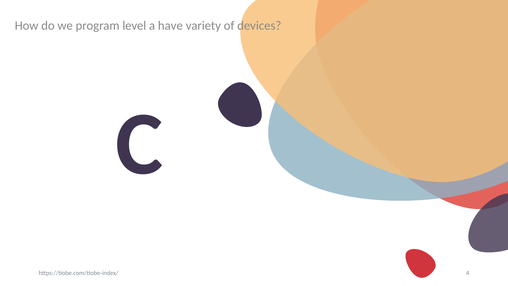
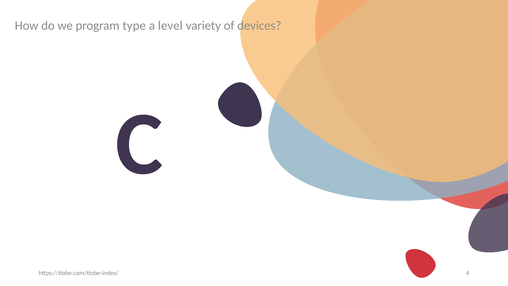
level: level -> type (134, 26)
have: have -> level (170, 26)
